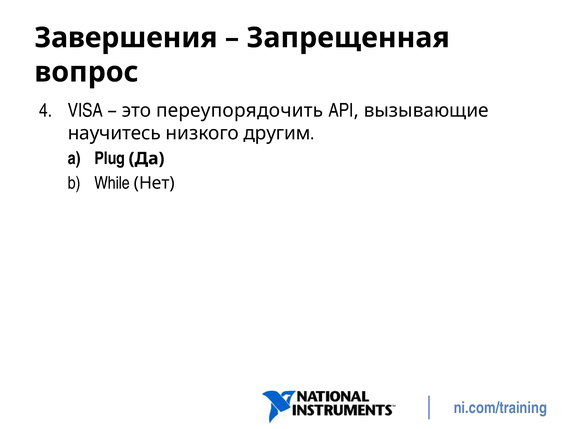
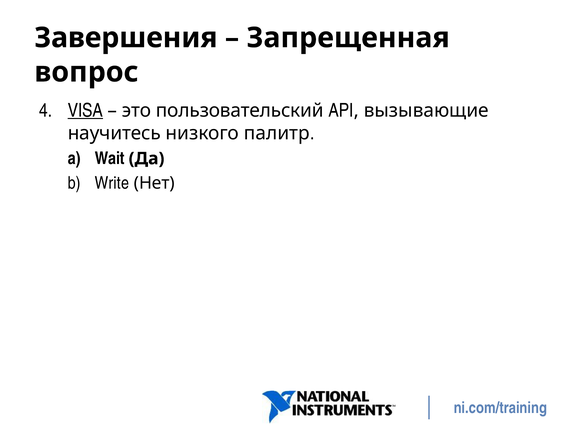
VISA underline: none -> present (85, 110)
переупорядочить: переупорядочить -> пользовательский (240, 110)
другим: другим -> палитр (277, 133)
Plug: Plug -> Wait (110, 159)
While: While -> Write (112, 183)
